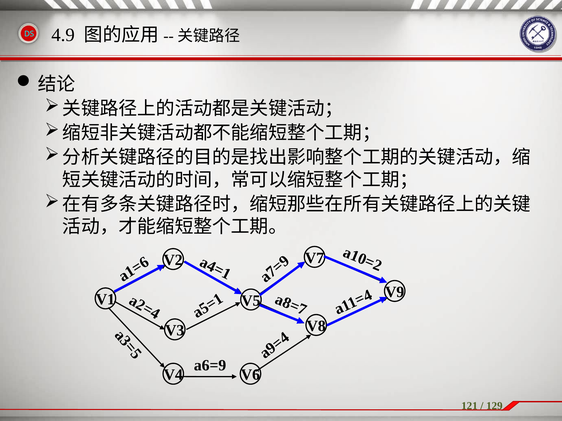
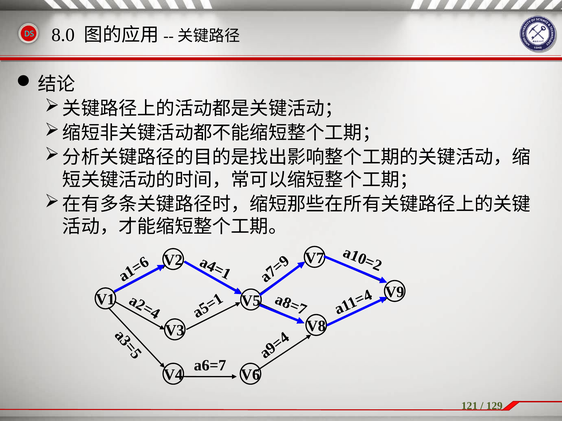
4.9: 4.9 -> 8.0 (63, 35)
a6=9: a6=9 -> a6=7 (210, 366)
